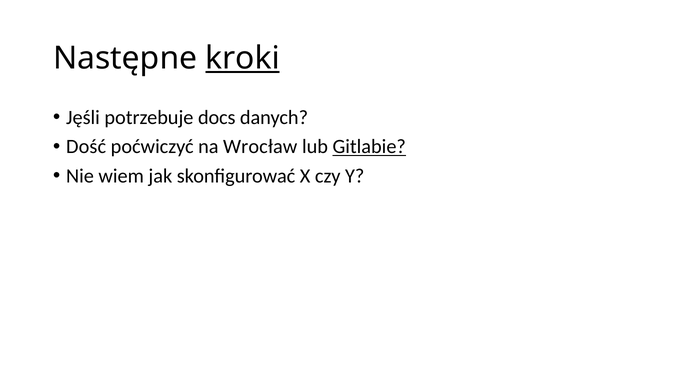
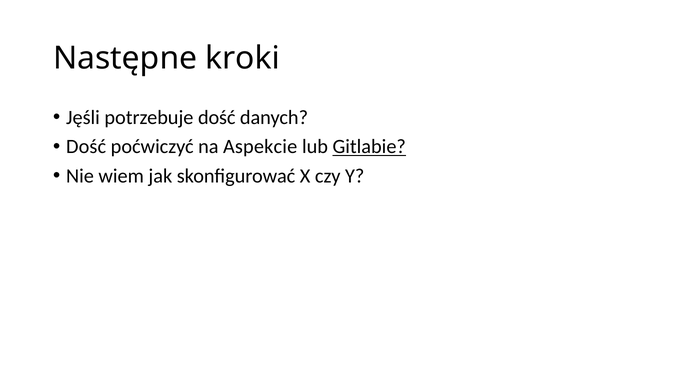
kroki underline: present -> none (243, 58)
potrzebuje docs: docs -> dość (217, 118)
Wrocław: Wrocław -> Aspekcie (260, 147)
